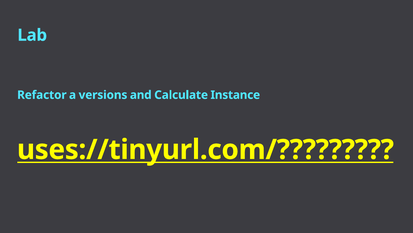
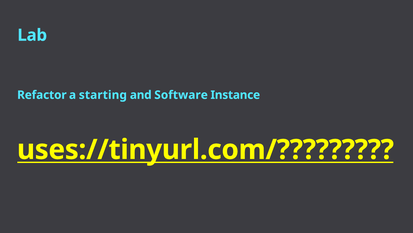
versions: versions -> starting (103, 95)
Calculate: Calculate -> Software (181, 95)
